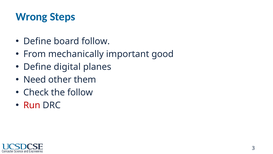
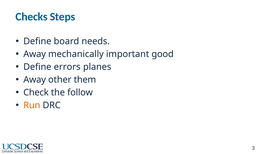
Wrong: Wrong -> Checks (32, 17)
board follow: follow -> needs (96, 41)
From: From -> Away (35, 54)
digital: digital -> errors (67, 67)
Need: Need -> Away (35, 79)
Run colour: red -> orange (32, 105)
